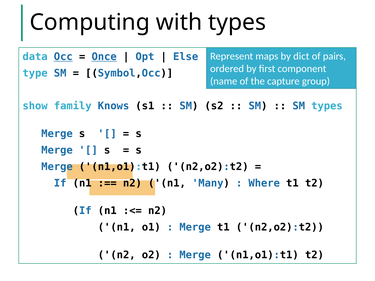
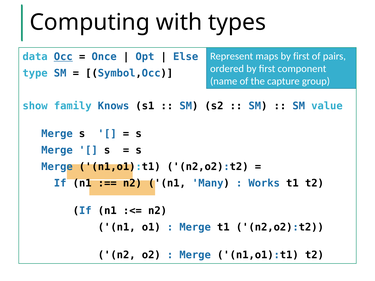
maps by dict: dict -> first (301, 56)
Once underline: present -> none (104, 57)
SM types: types -> value (327, 106)
Where: Where -> Works (264, 183)
